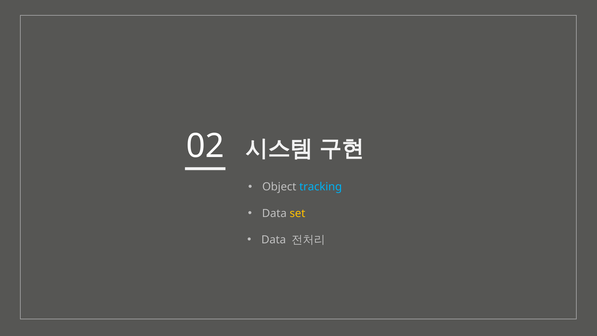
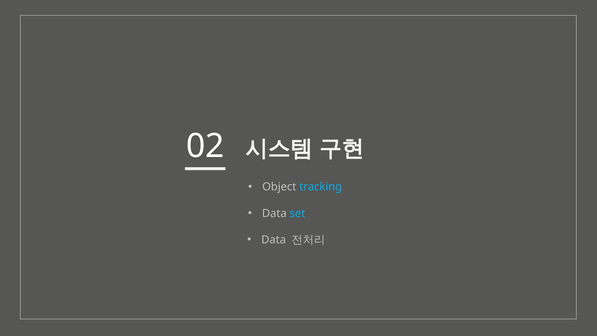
set colour: yellow -> light blue (297, 213)
